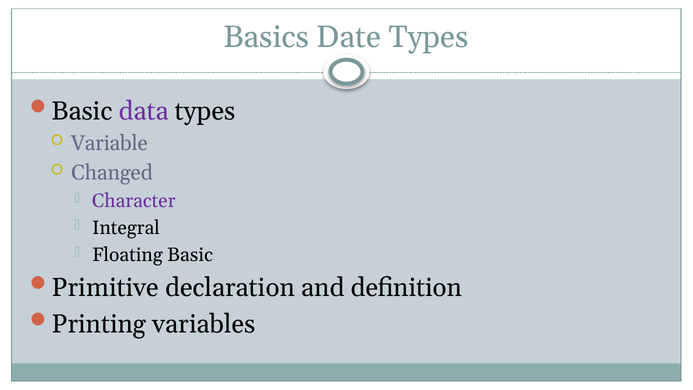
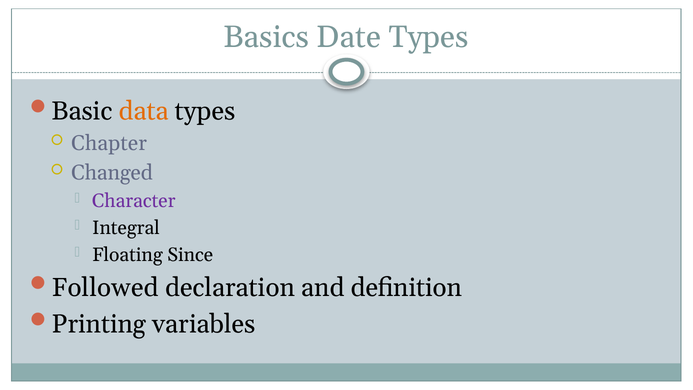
data colour: purple -> orange (144, 111)
Variable: Variable -> Chapter (109, 143)
Floating Basic: Basic -> Since (190, 255)
Primitive: Primitive -> Followed (105, 287)
